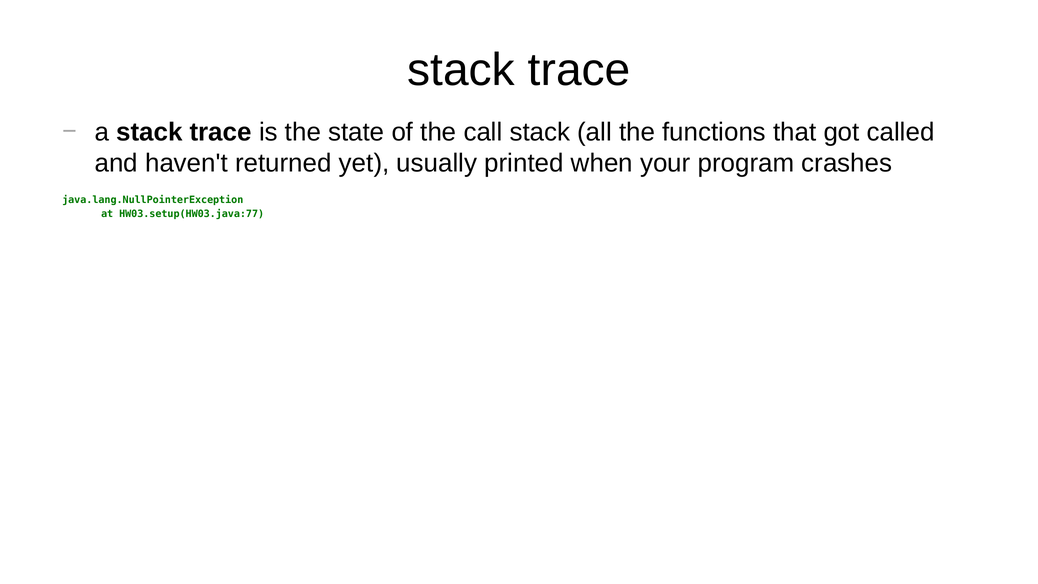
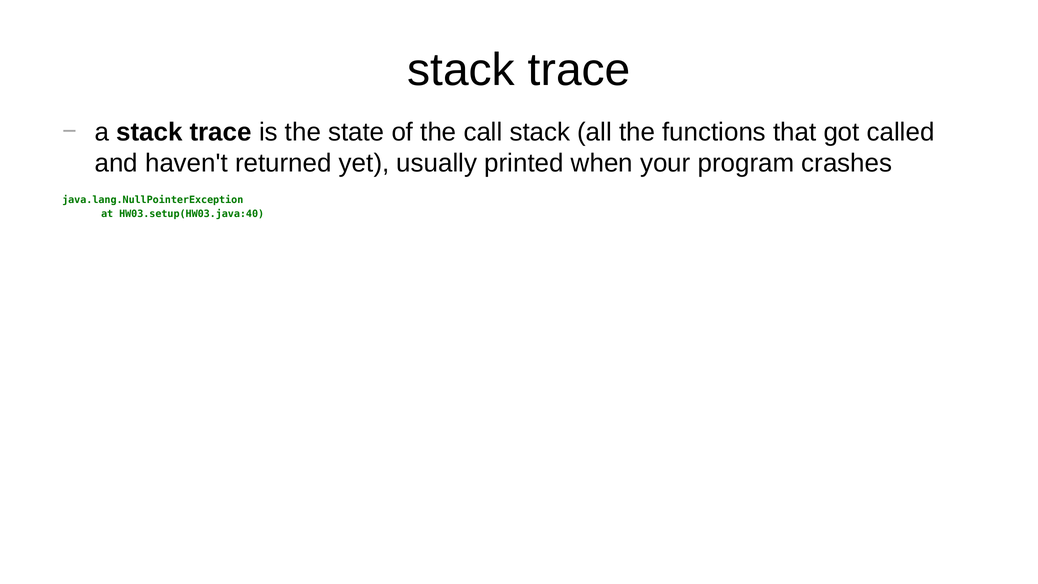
HW03.setup(HW03.java:77: HW03.setup(HW03.java:77 -> HW03.setup(HW03.java:40 (192, 214)
